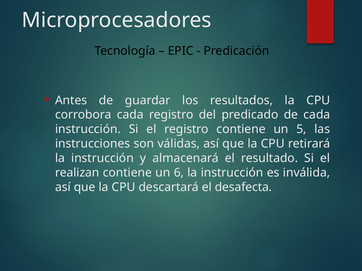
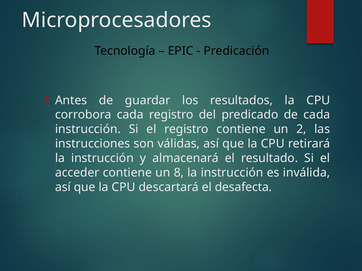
5: 5 -> 2 (301, 129)
realizan: realizan -> acceder (77, 173)
6: 6 -> 8 (179, 173)
